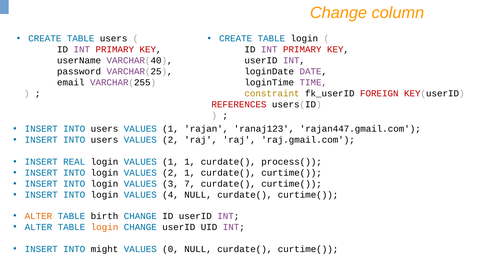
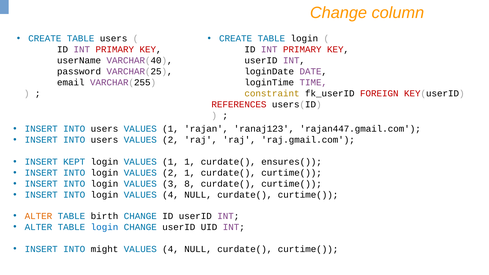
REAL: REAL -> KEPT (74, 162)
process(: process( -> ensures( (292, 162)
7: 7 -> 8 (190, 184)
login colour: orange -> blue (105, 227)
0: 0 -> 4 (171, 249)
